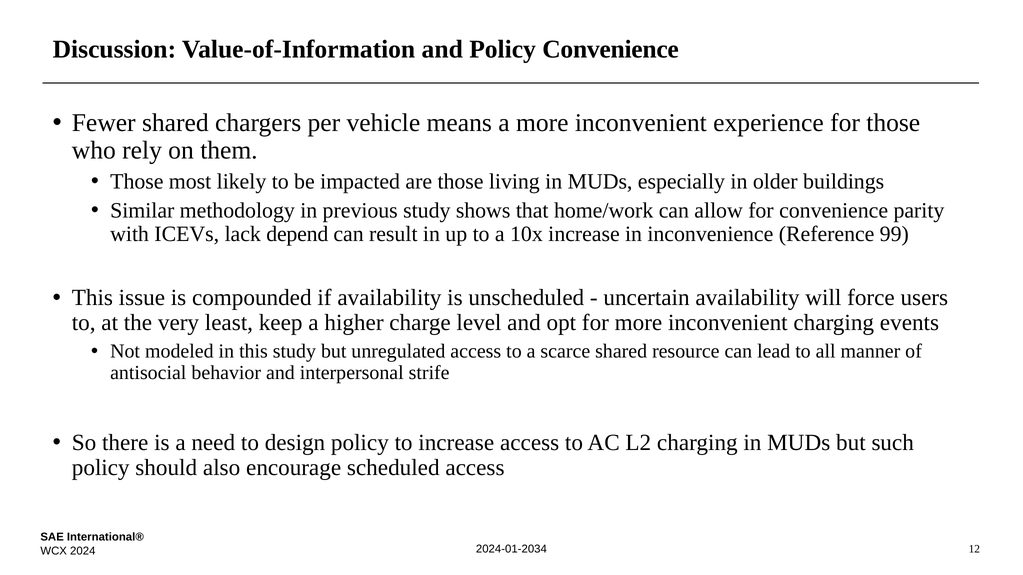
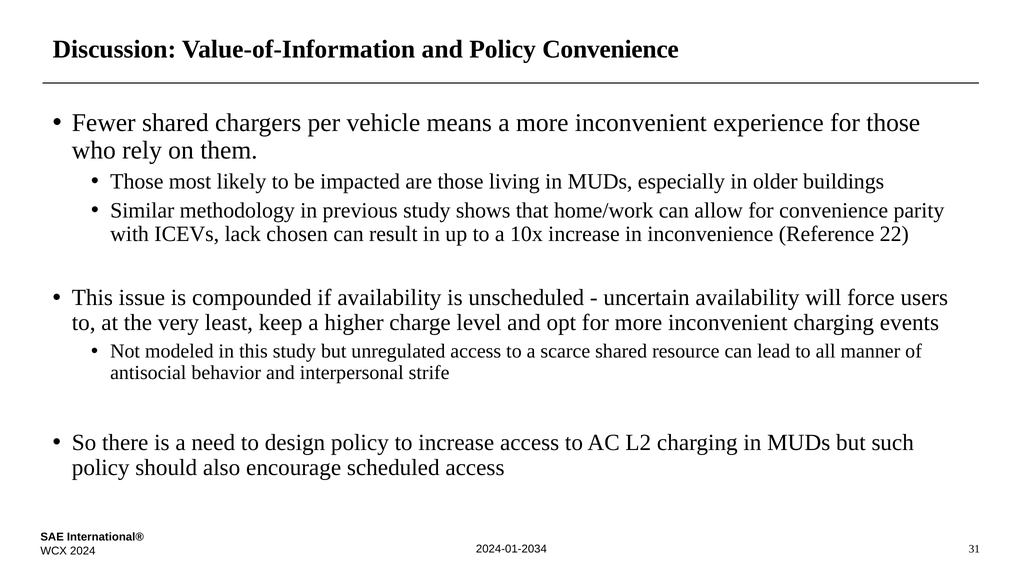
depend: depend -> chosen (297, 234)
99: 99 -> 22 (894, 234)
12: 12 -> 31 (974, 549)
